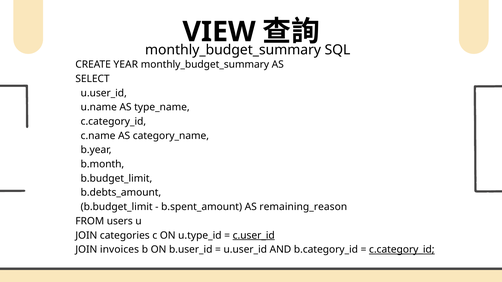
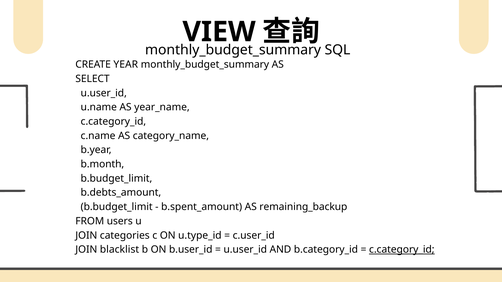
type_name: type_name -> year_name (162, 107)
remaining_reason: remaining_reason -> remaining_backup (303, 207)
c.user_id underline: present -> none (254, 236)
invoices: invoices -> blacklist (120, 250)
